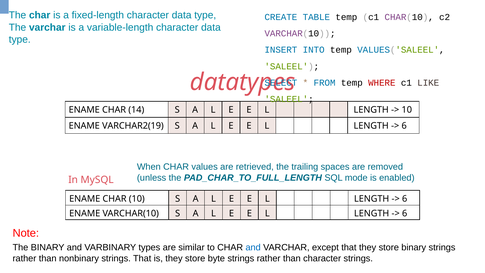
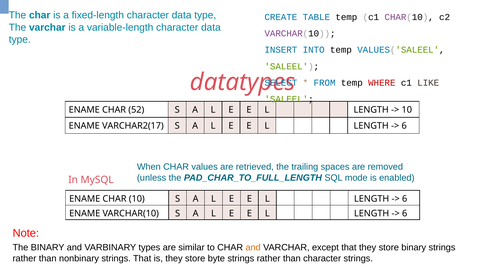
14: 14 -> 52 (136, 110)
VARCHAR2(19: VARCHAR2(19 -> VARCHAR2(17 (133, 126)
and colour: blue -> orange (253, 247)
